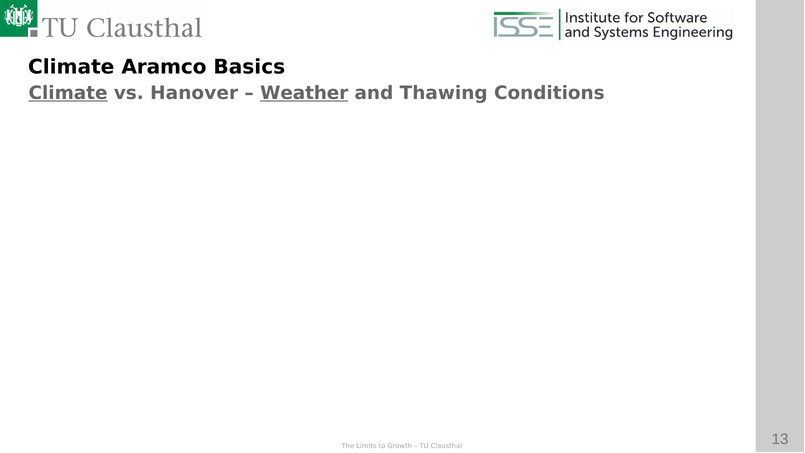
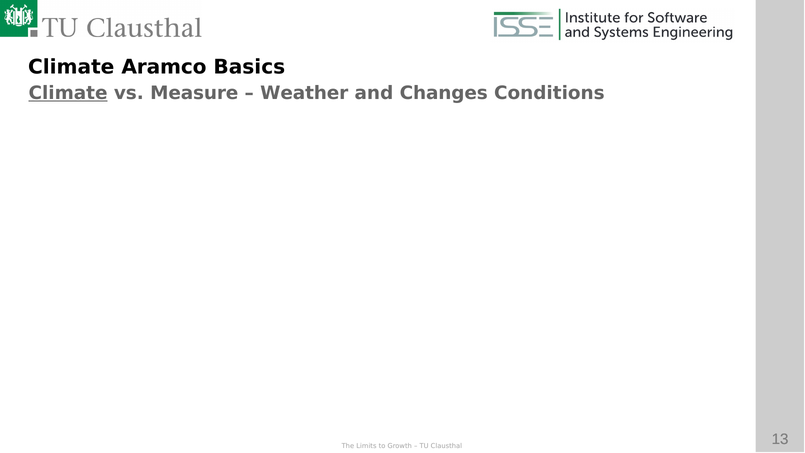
Hanover: Hanover -> Measure (194, 93)
Weather underline: present -> none (304, 93)
Thawing: Thawing -> Changes (444, 93)
